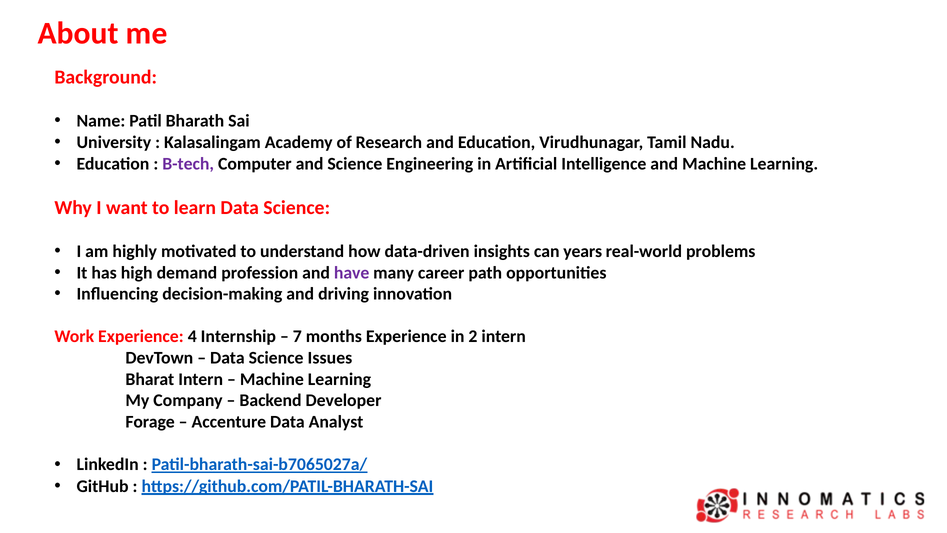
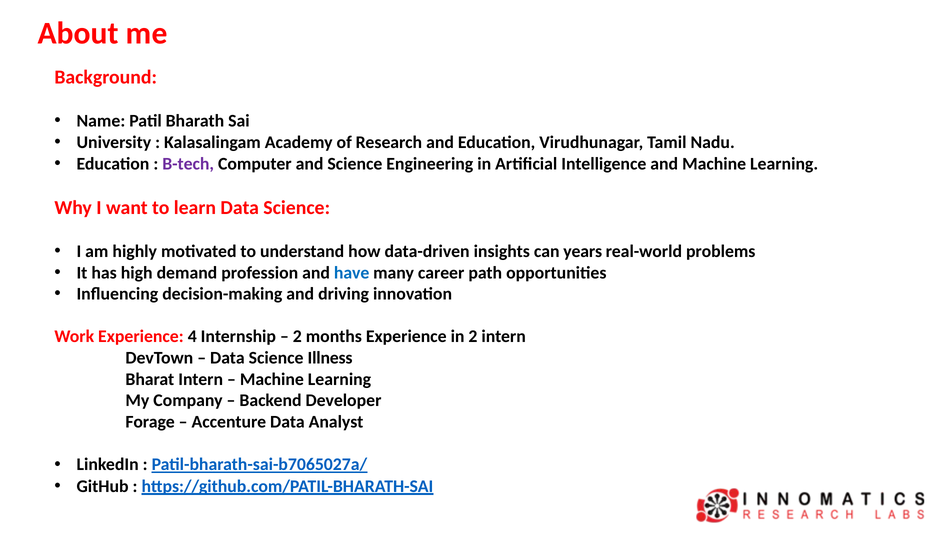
have colour: purple -> blue (352, 272)
7: 7 -> 2 (297, 336)
Issues: Issues -> Illness (330, 358)
